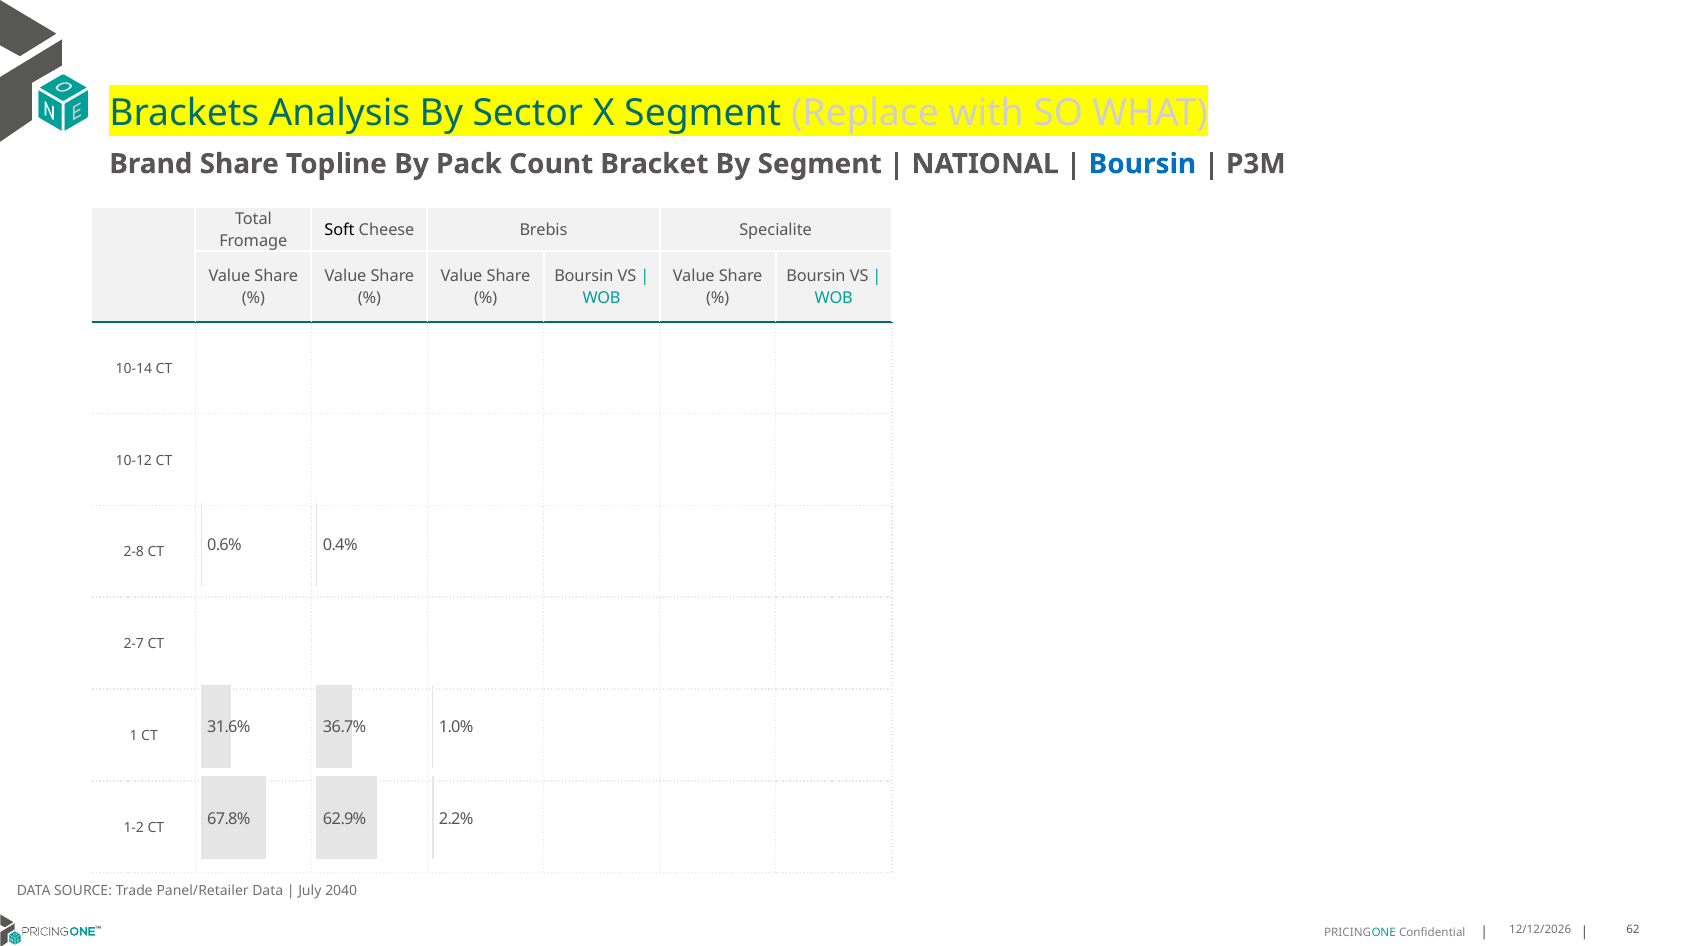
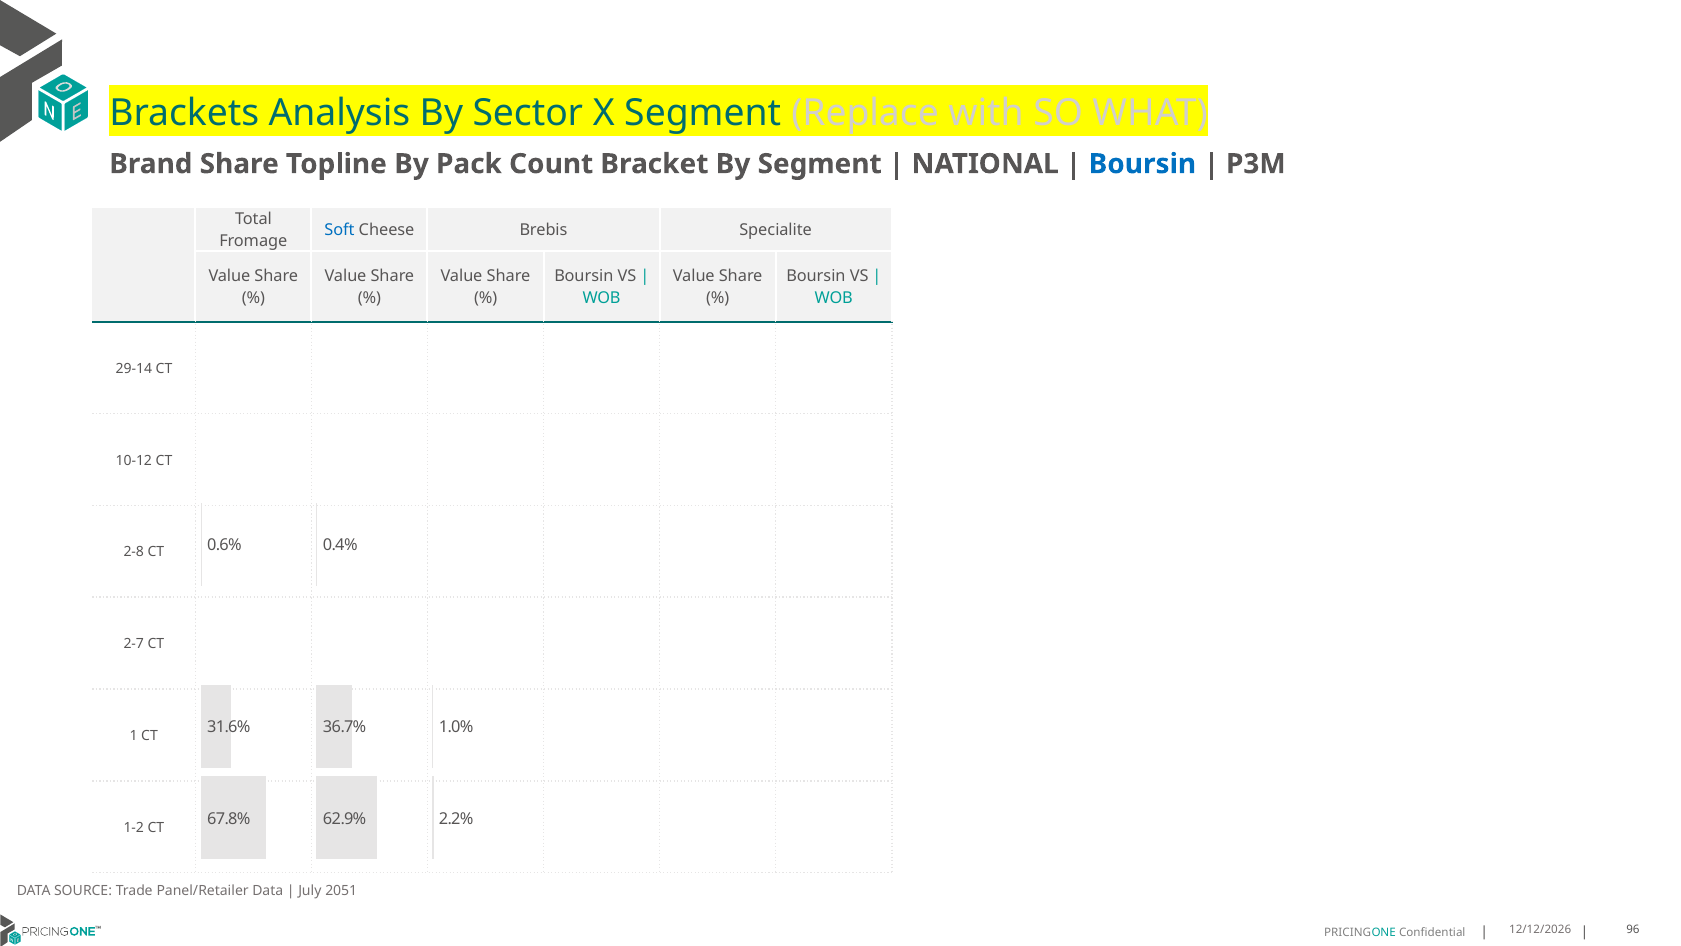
Soft colour: black -> blue (340, 230)
10-14: 10-14 -> 29-14 (134, 368)
2040: 2040 -> 2051 (341, 891)
62: 62 -> 96 (1633, 930)
